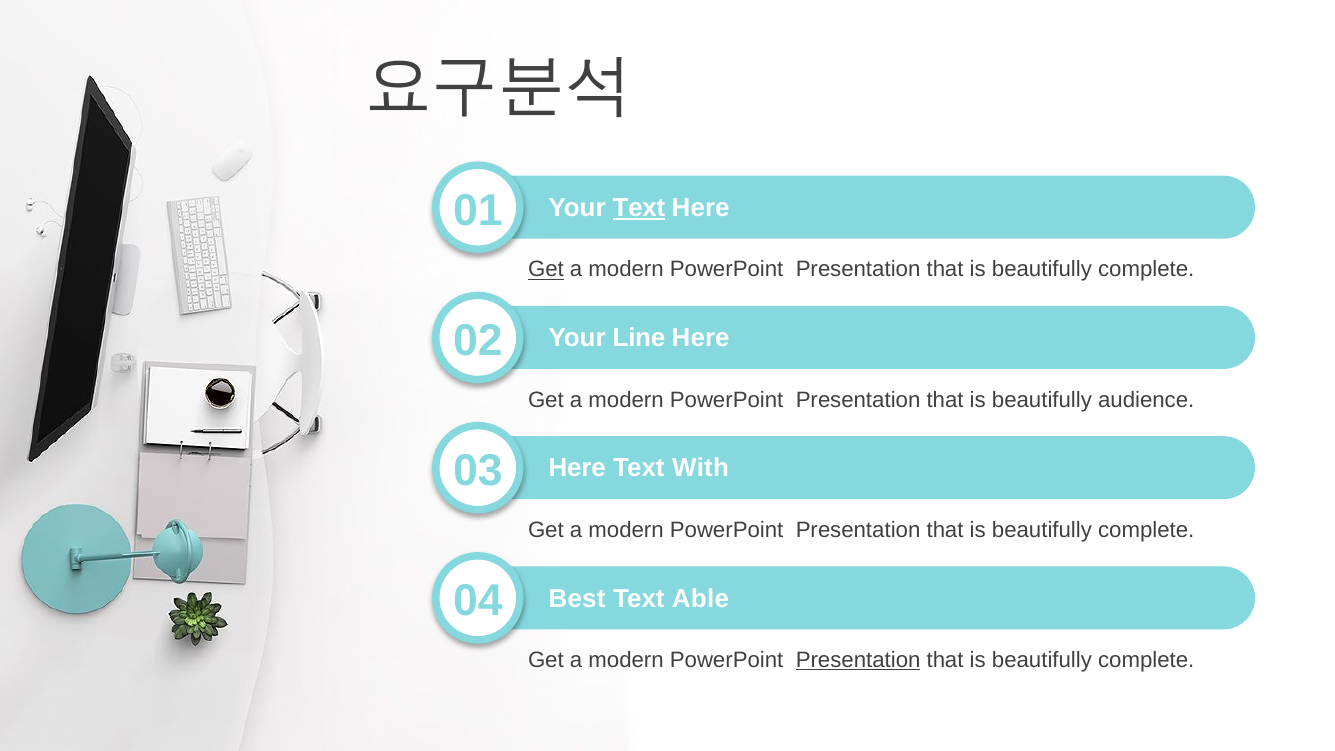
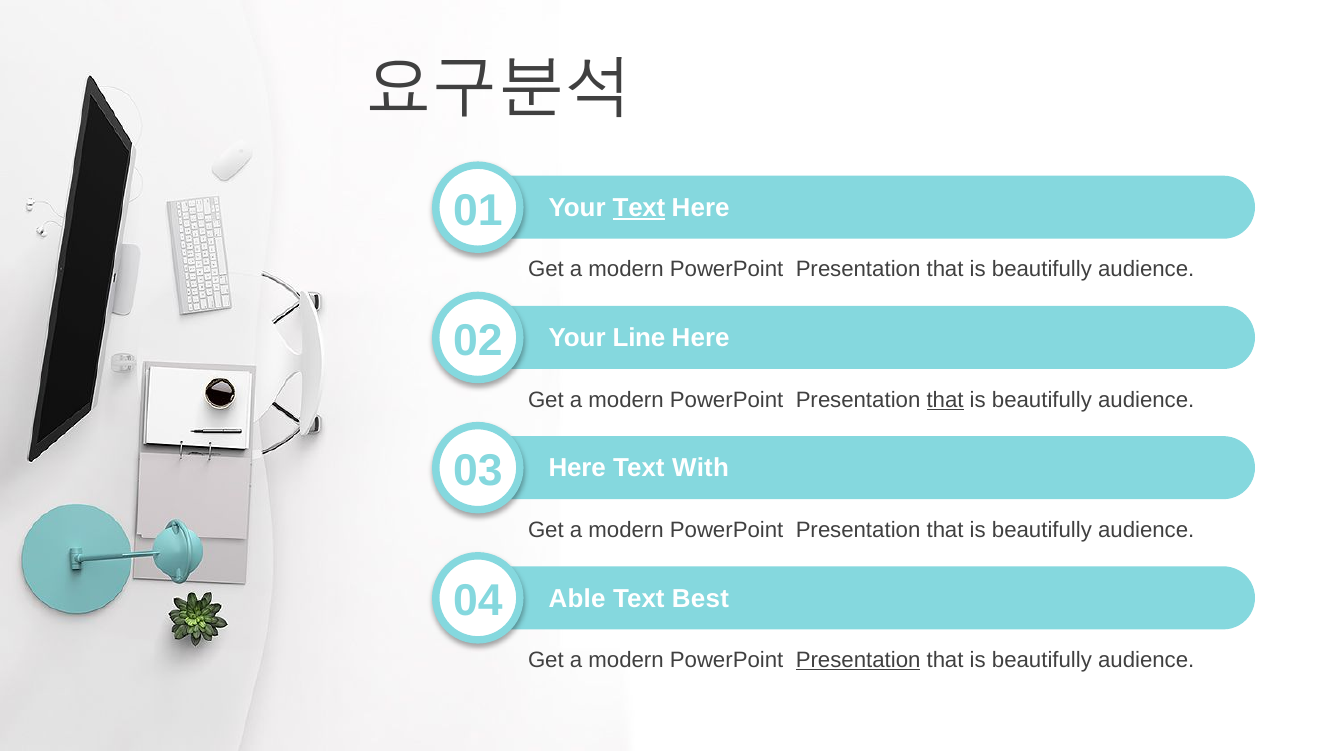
Get underline: present -> none (546, 270)
complete: complete -> audience (1146, 270)
that underline: none -> present (945, 400)
complete: complete -> audience (1146, 530)
Best: Best -> Able (577, 598)
Able: Able -> Best (700, 598)
complete: complete -> audience (1146, 660)
